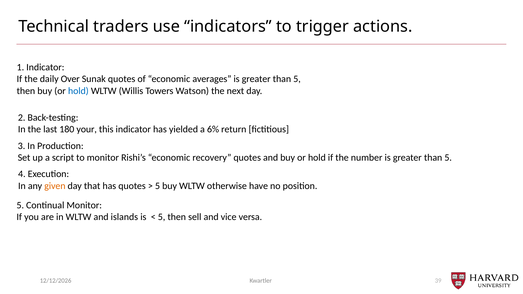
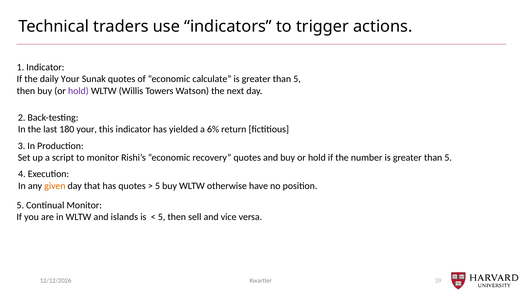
daily Over: Over -> Your (70, 79)
averages: averages -> calculate (212, 79)
hold colour: blue -> purple (78, 91)
